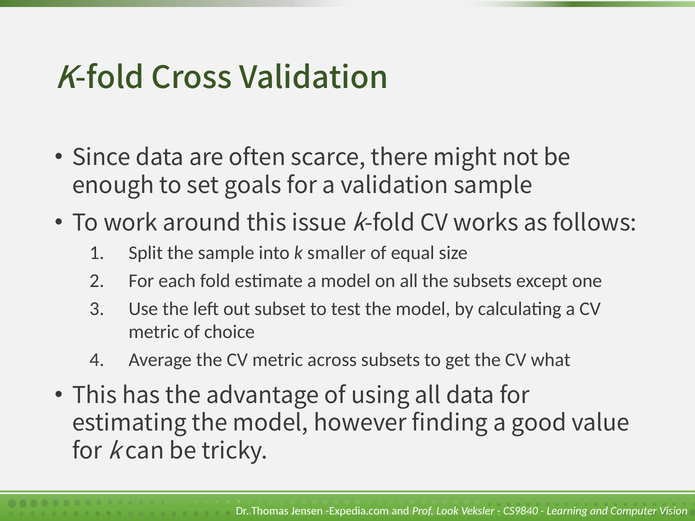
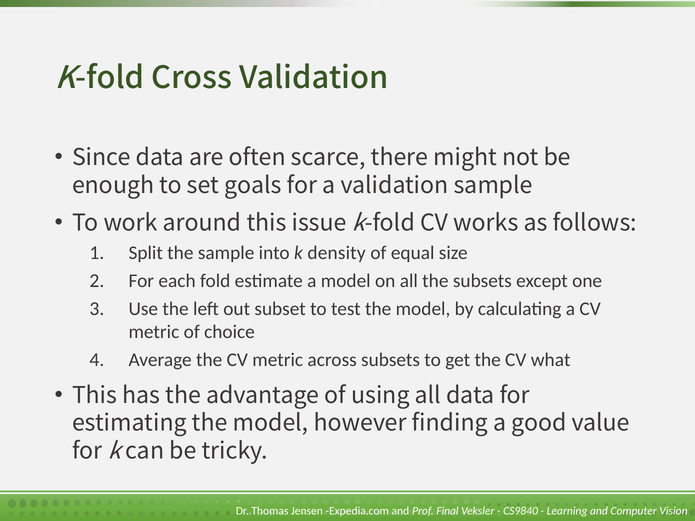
smaller: smaller -> density (337, 253)
Look: Look -> Final (448, 511)
